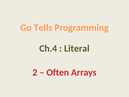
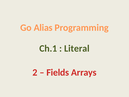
Tells: Tells -> Alias (43, 28)
Ch.4: Ch.4 -> Ch.1 (48, 48)
Often: Often -> Fields (58, 72)
